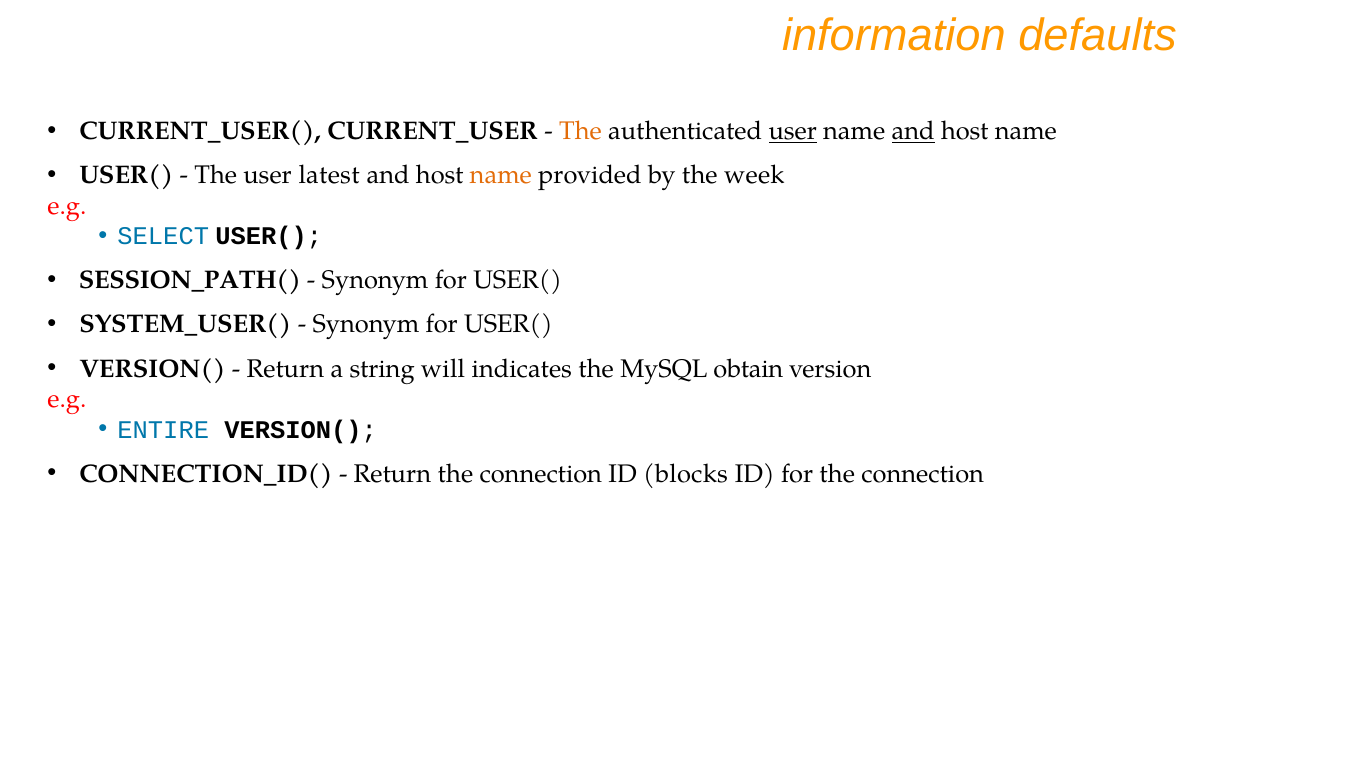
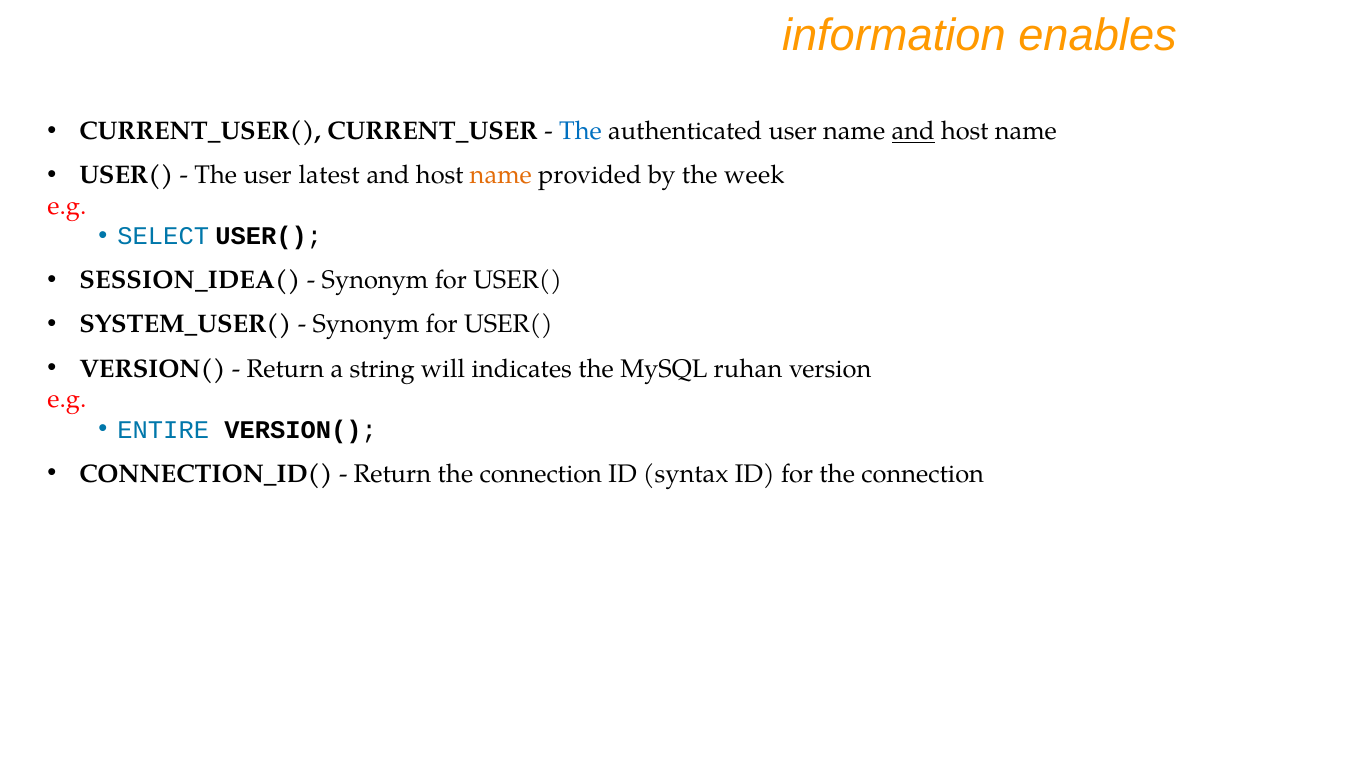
defaults: defaults -> enables (1098, 35)
The colour: orange -> blue (580, 131)
user underline: present -> none (793, 131)
SESSION_PATH(: SESSION_PATH( -> SESSION_IDEA( (190, 281)
obtain: obtain -> ruhan (748, 369)
blocks: blocks -> syntax (686, 474)
